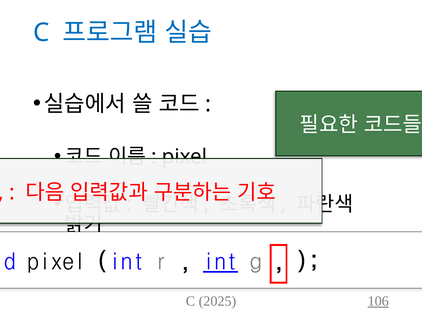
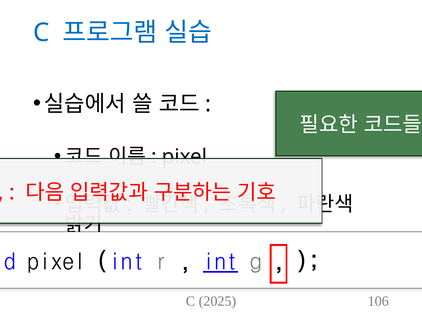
106 underline: present -> none (378, 301)
